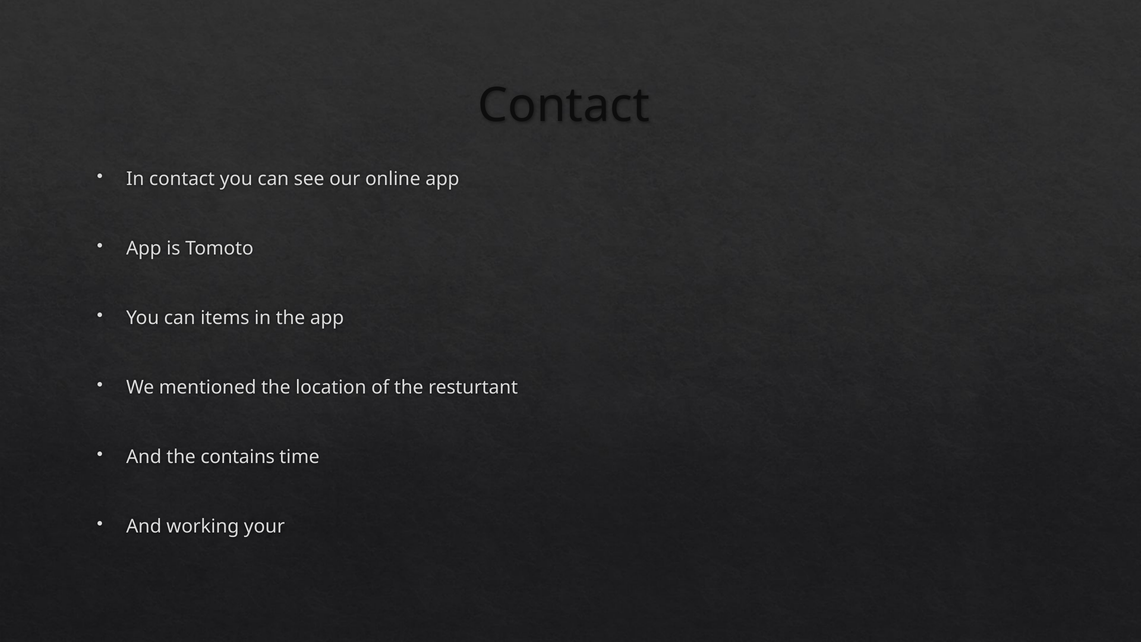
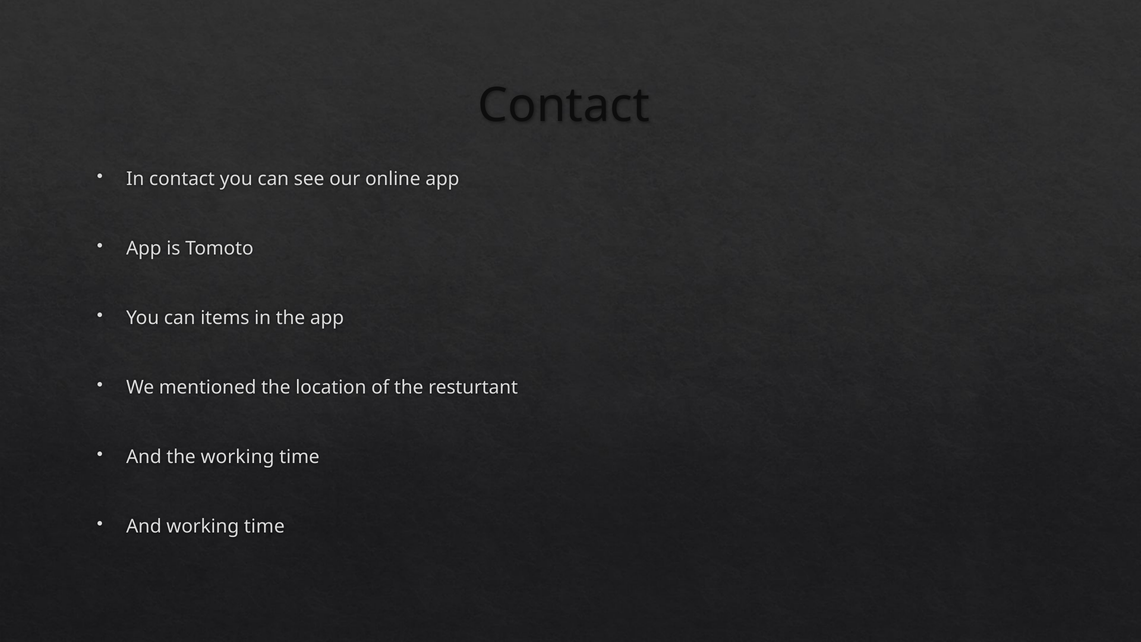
the contains: contains -> working (237, 457)
And working your: your -> time (264, 526)
